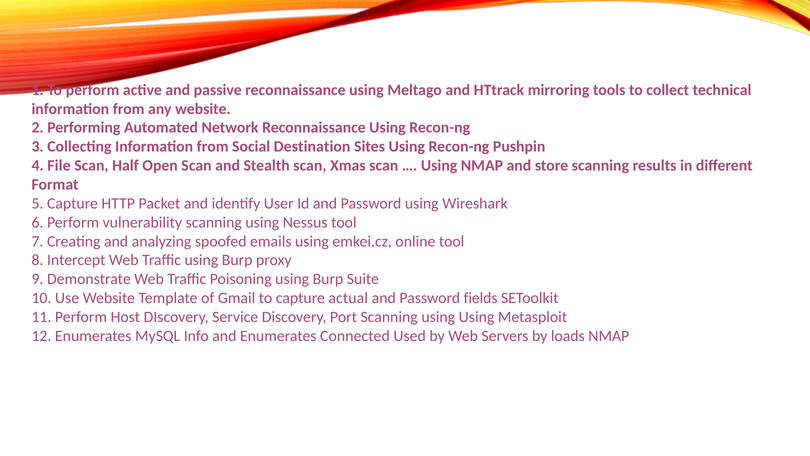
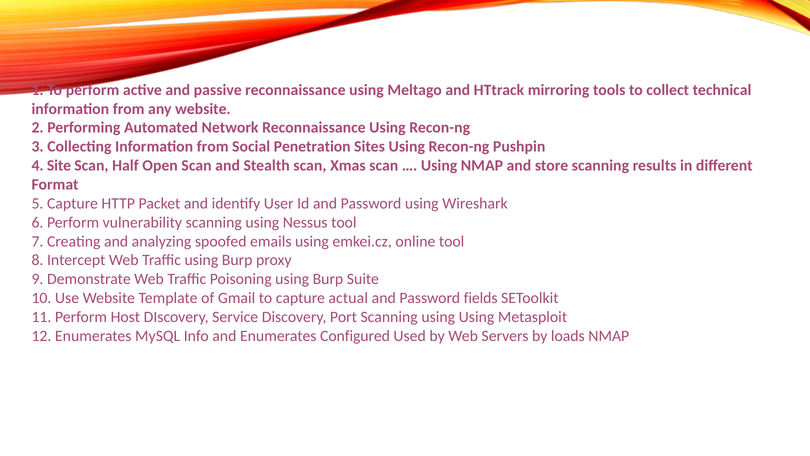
Destination: Destination -> Penetration (312, 147)
File: File -> Site (59, 166)
Connected: Connected -> Configured (355, 336)
